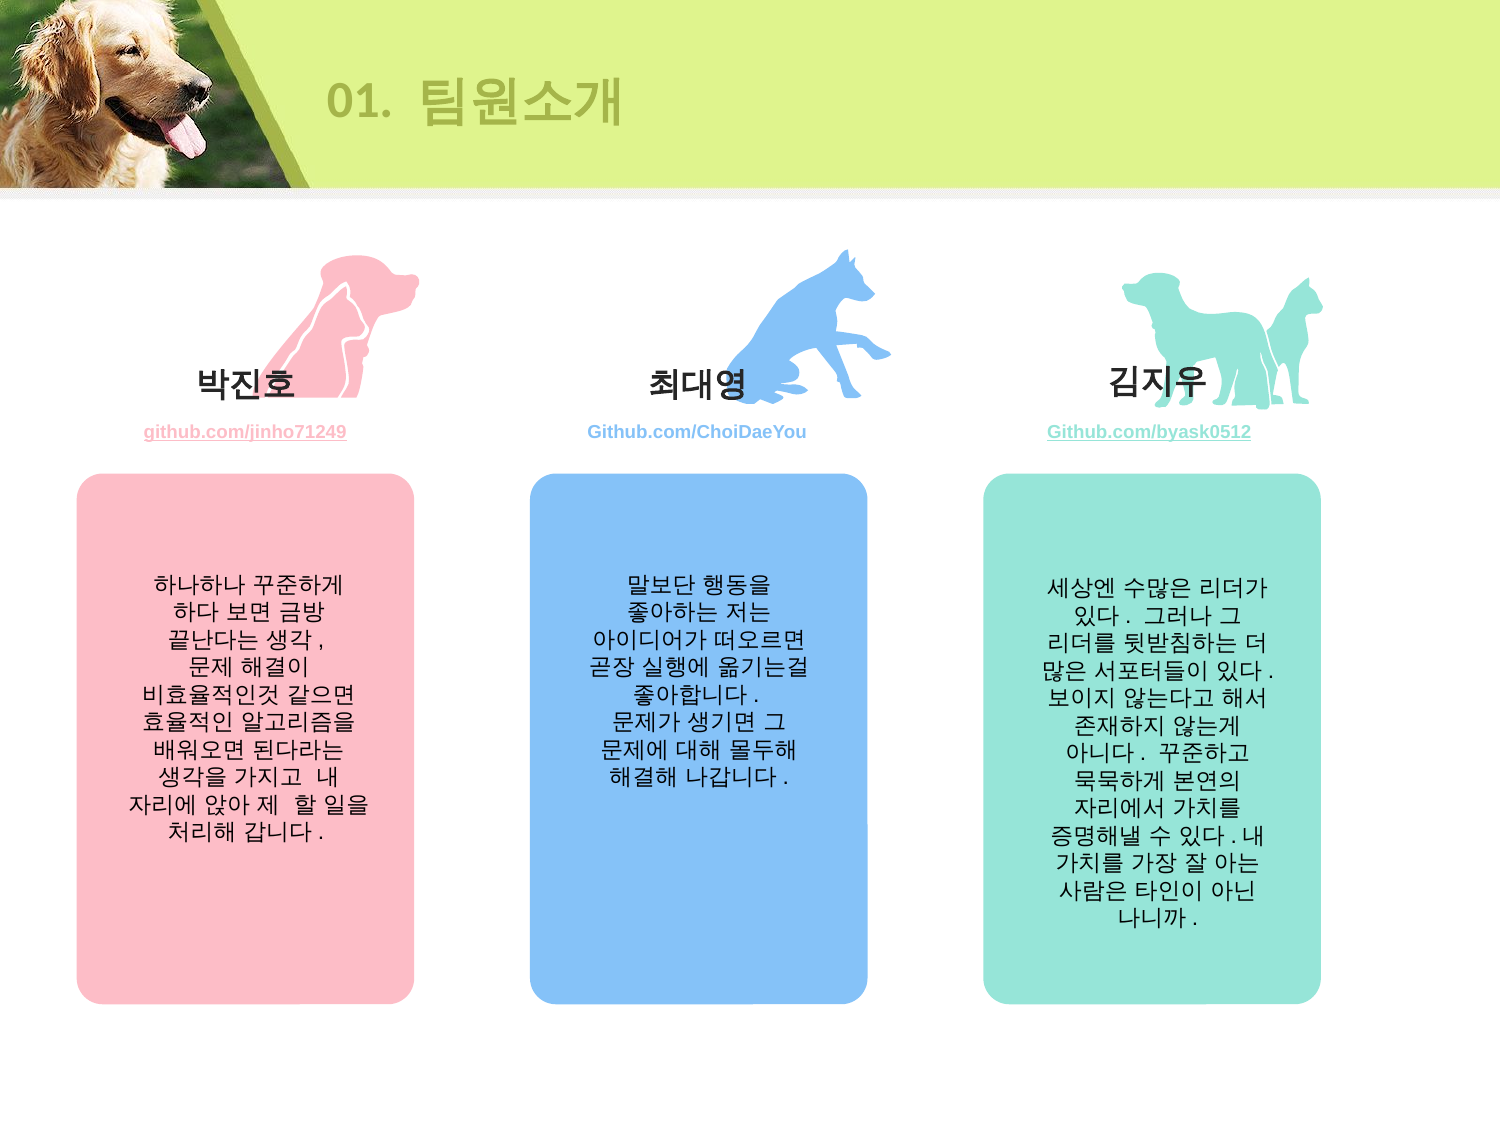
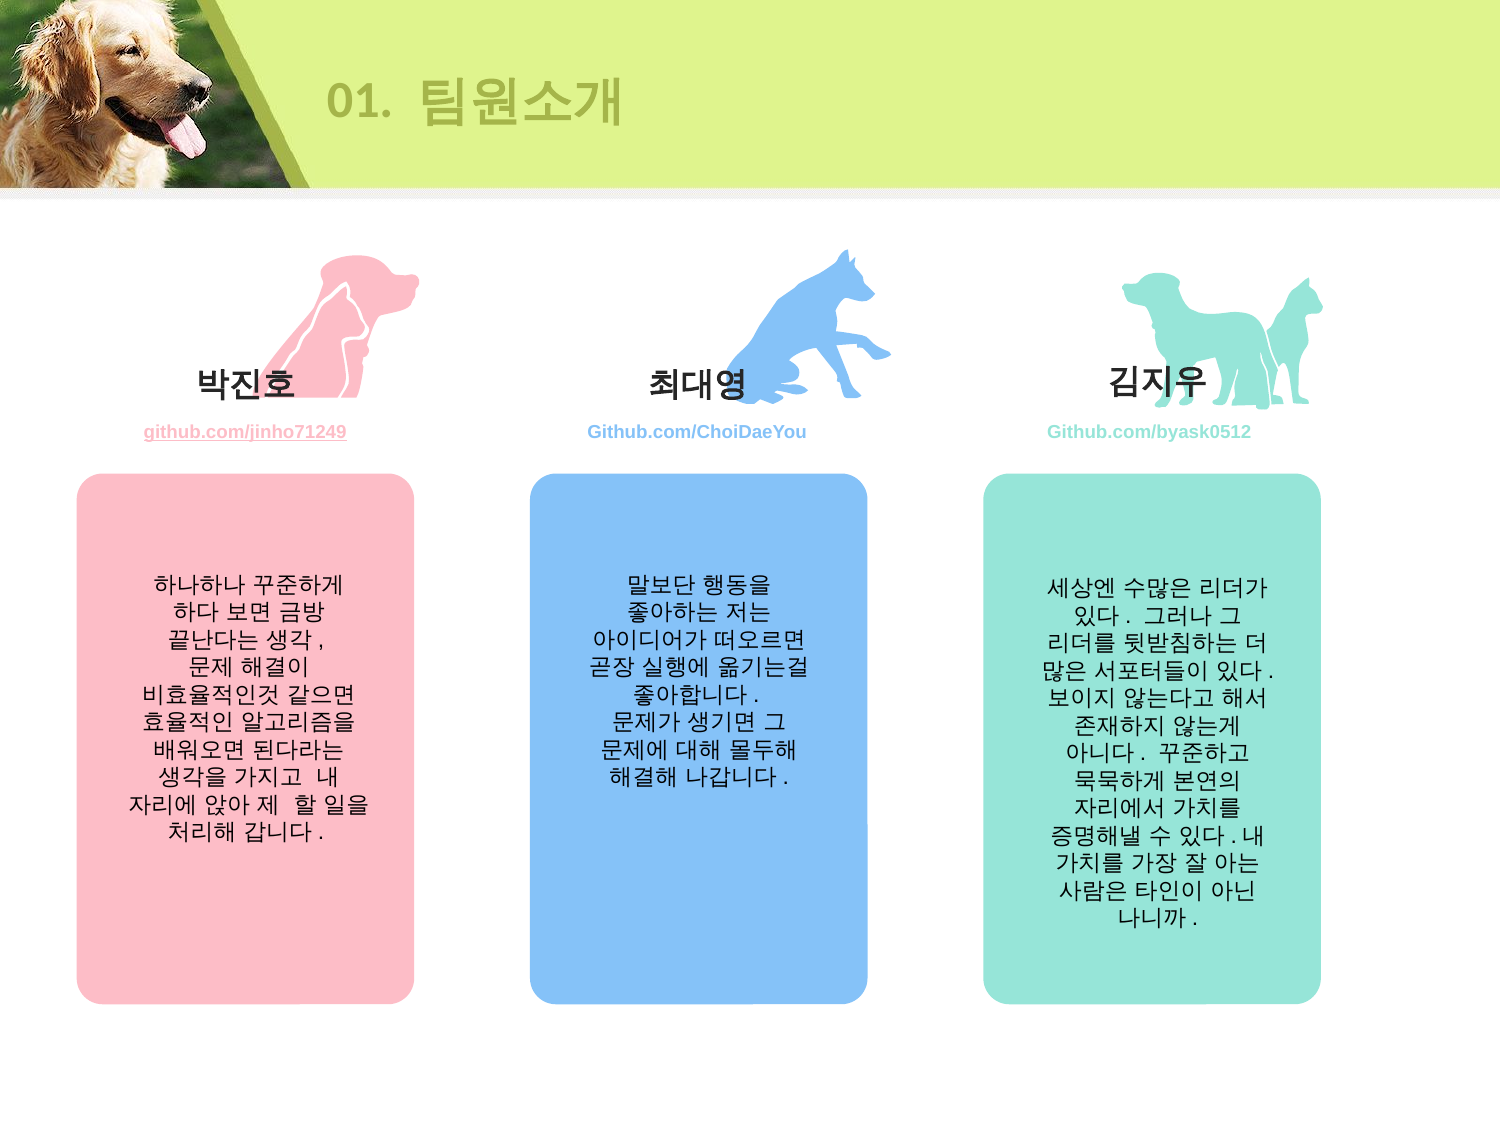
Github.com/byask0512 underline: present -> none (1149, 432)
